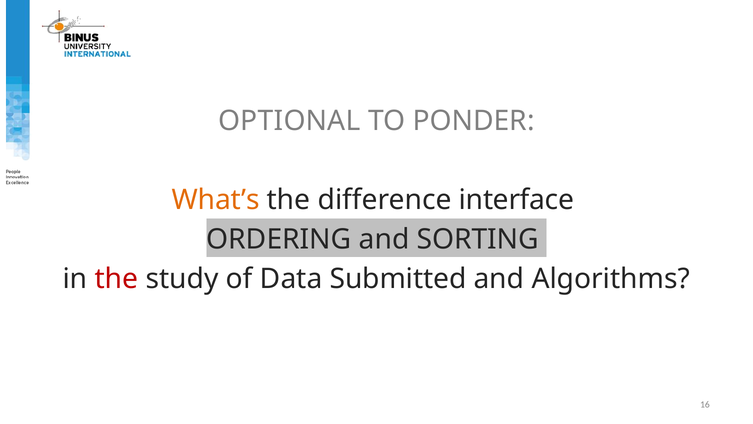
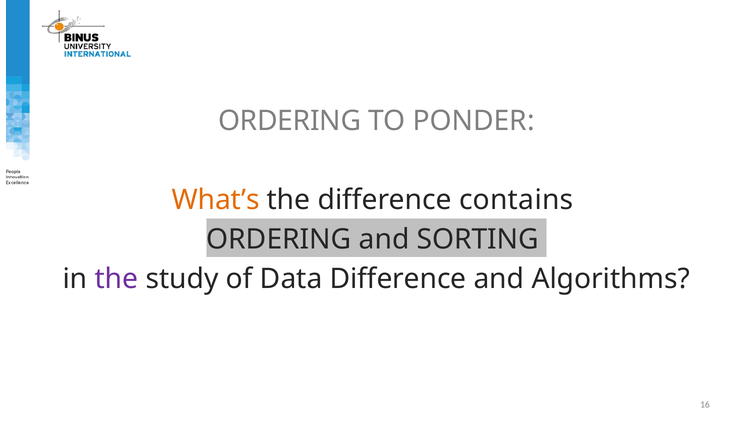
OPTIONAL: OPTIONAL -> ORDERING (290, 121)
interface: interface -> contains (516, 200)
the colour: red -> purple (116, 279)
Data Submitted: Submitted -> Difference (398, 279)
